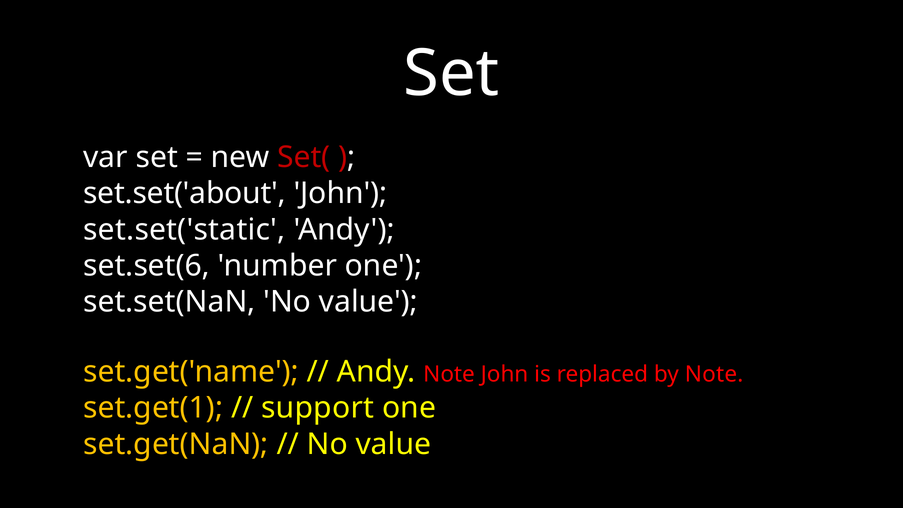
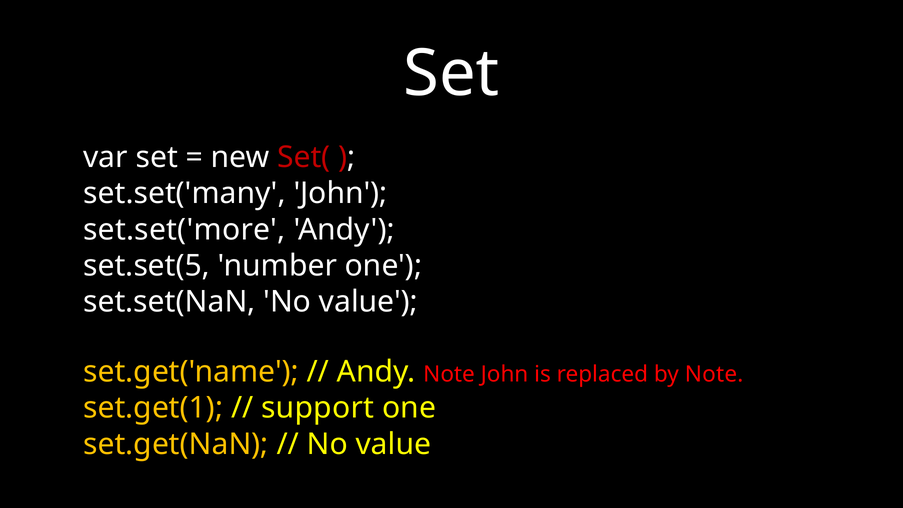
set.set('about: set.set('about -> set.set('many (184, 193)
set.set('static: set.set('static -> set.set('more (184, 230)
set.set(6: set.set(6 -> set.set(5 (147, 266)
